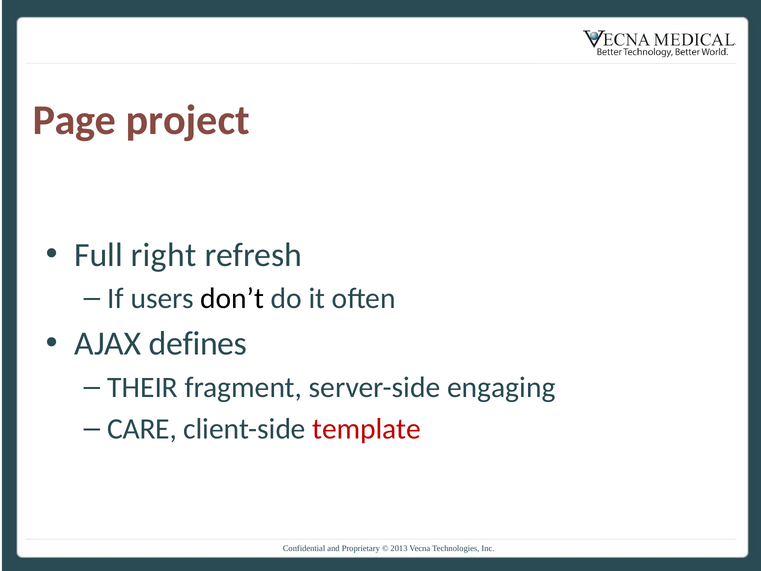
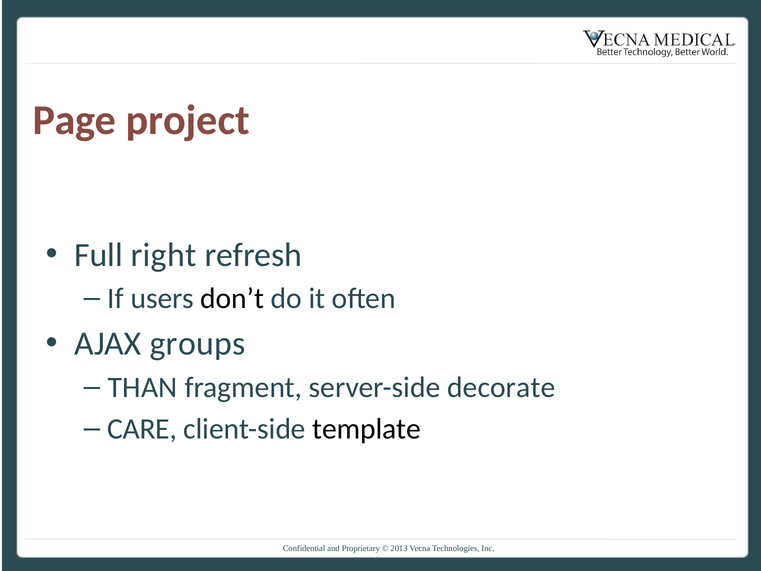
defines: defines -> groups (198, 344)
THEIR: THEIR -> THAN (143, 387)
engaging: engaging -> decorate (501, 387)
template colour: red -> black (367, 429)
